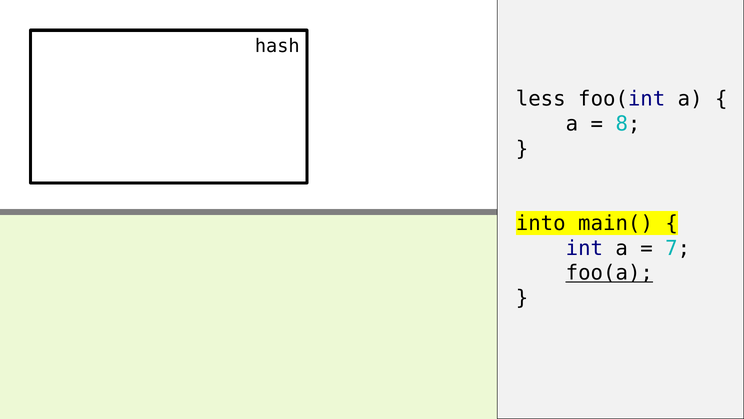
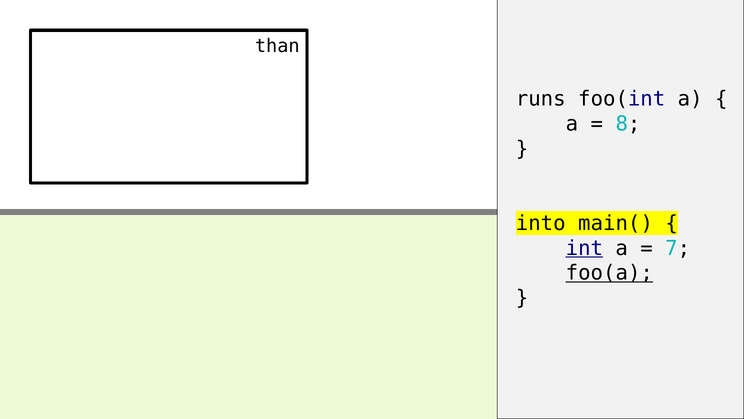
hash: hash -> than (277, 46)
less: less -> runs (541, 99)
int underline: none -> present (584, 248)
